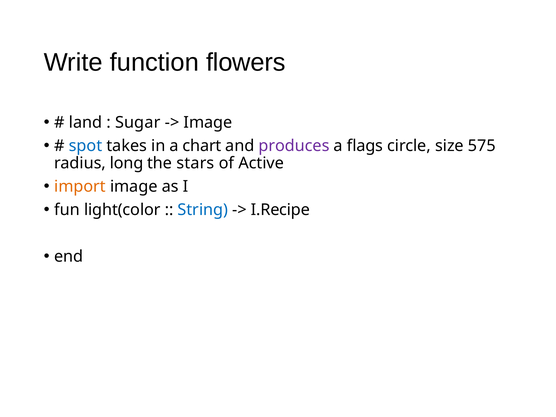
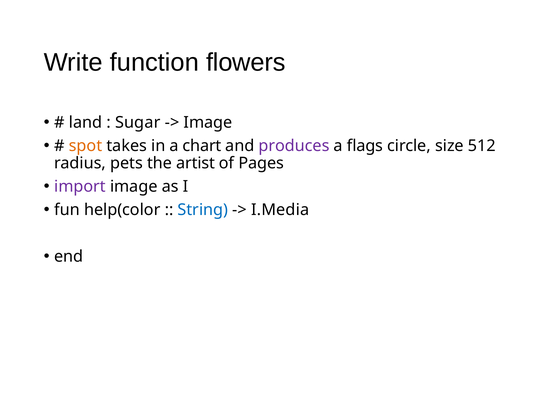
spot colour: blue -> orange (86, 146)
575: 575 -> 512 (482, 146)
long: long -> pets (126, 163)
stars: stars -> artist (196, 163)
Active: Active -> Pages (261, 163)
import colour: orange -> purple (80, 187)
light(color: light(color -> help(color (122, 210)
I.Recipe: I.Recipe -> I.Media (280, 210)
